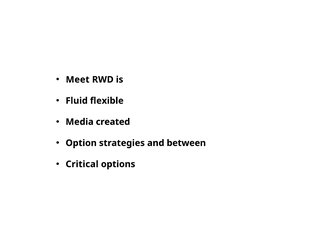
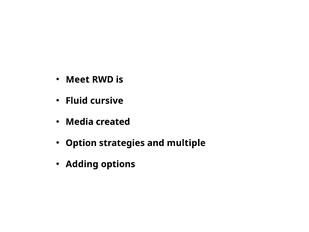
flexible: flexible -> cursive (107, 101)
between: between -> multiple (186, 143)
Critical: Critical -> Adding (82, 164)
